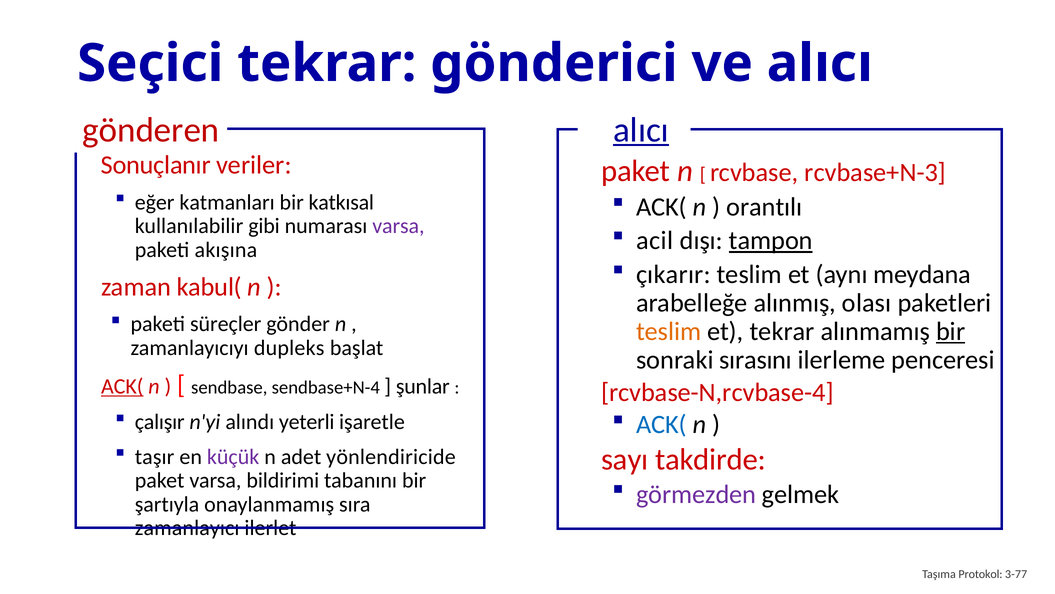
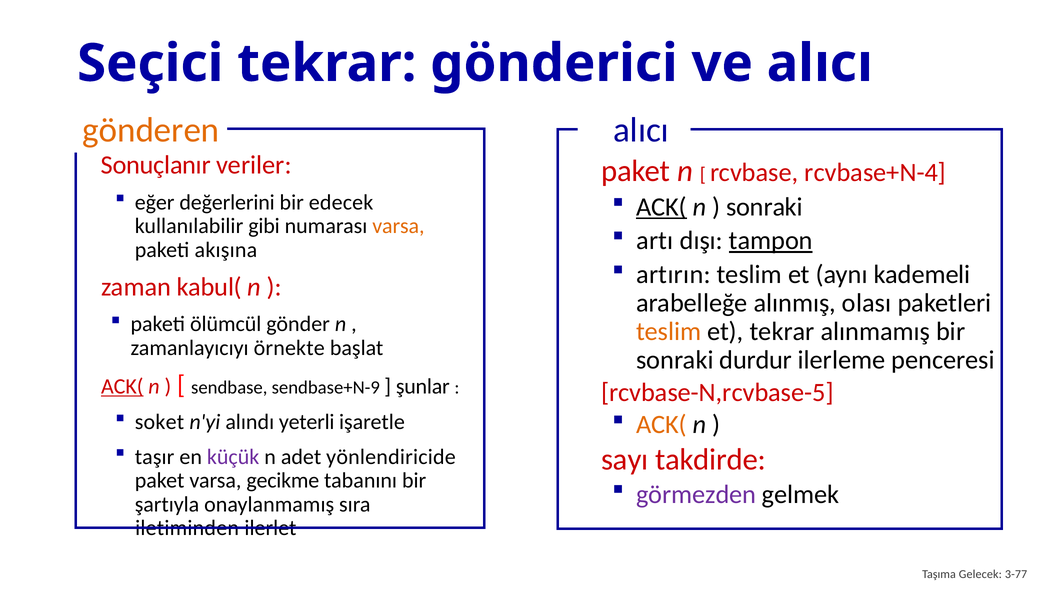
gönderen colour: red -> orange (151, 130)
alıcı underline: present -> none (641, 130)
rcvbase+N-3: rcvbase+N-3 -> rcvbase+N-4 (875, 172)
katmanları: katmanları -> değerlerini (227, 202)
katkısal: katkısal -> edecek (341, 202)
ACK( underline: none -> present (662, 207)
orantılı: orantılı -> sonraki (764, 207)
varsa colour: purple -> orange (398, 226)
acil: acil -> artı (655, 240)
çıkarır: çıkarır -> artırın (673, 274)
meydana: meydana -> kademeli (922, 274)
süreçler: süreçler -> ölümcül (226, 324)
bir underline: present -> none (951, 331)
dupleks: dupleks -> örnekte (289, 348)
sırasını: sırasını -> durdur (756, 360)
sendbase+N-4: sendbase+N-4 -> sendbase+N-9 (326, 387)
rcvbase-N,rcvbase-4: rcvbase-N,rcvbase-4 -> rcvbase-N,rcvbase-5 (717, 392)
çalışır: çalışır -> soket (159, 422)
ACK( colour: blue -> orange (662, 424)
bildirimi: bildirimi -> gecikme (283, 480)
zamanlayıcı: zamanlayıcı -> iletiminden (187, 528)
Protokol: Protokol -> Gelecek (980, 574)
